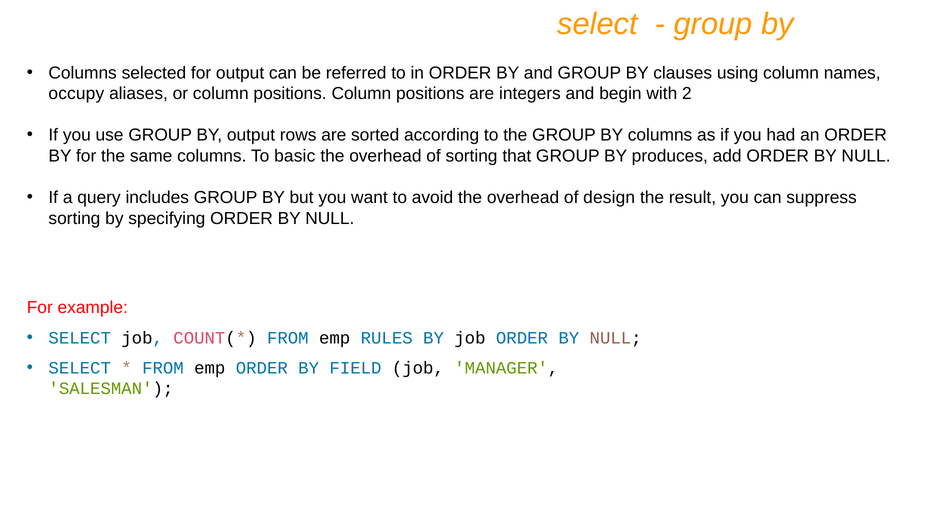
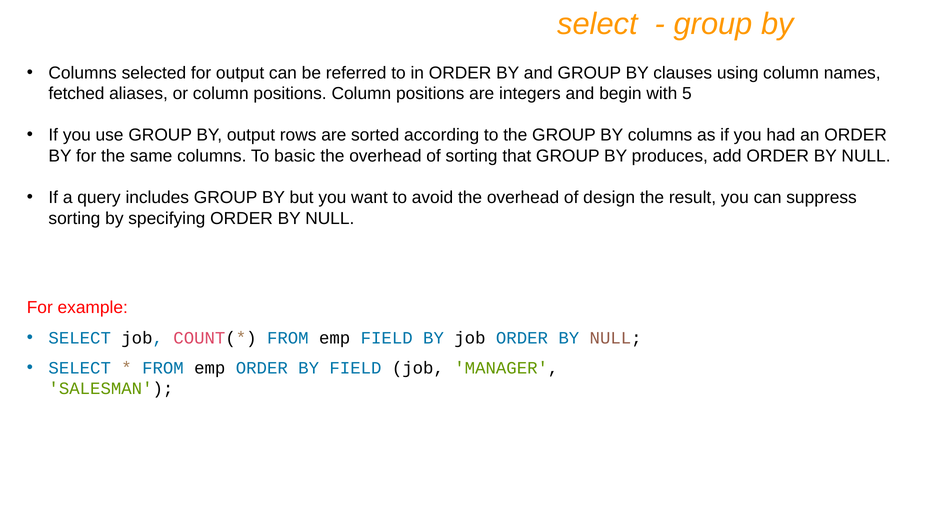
occupy: occupy -> fetched (76, 94)
2: 2 -> 5 (687, 94)
emp RULES: RULES -> FIELD (387, 338)
